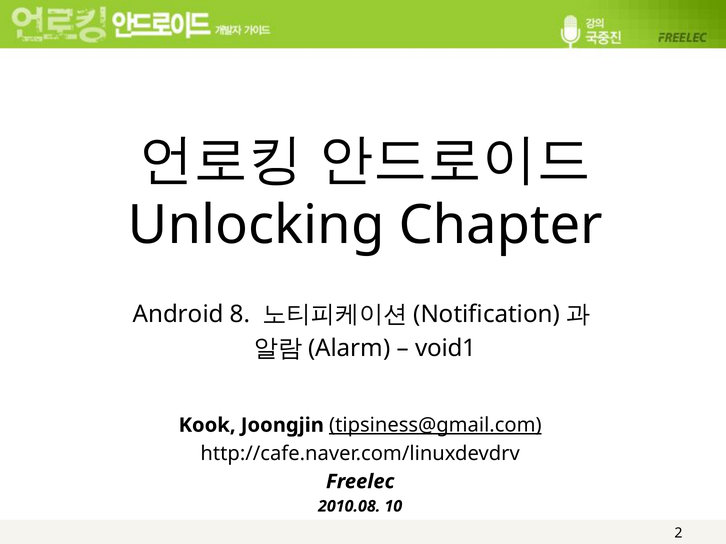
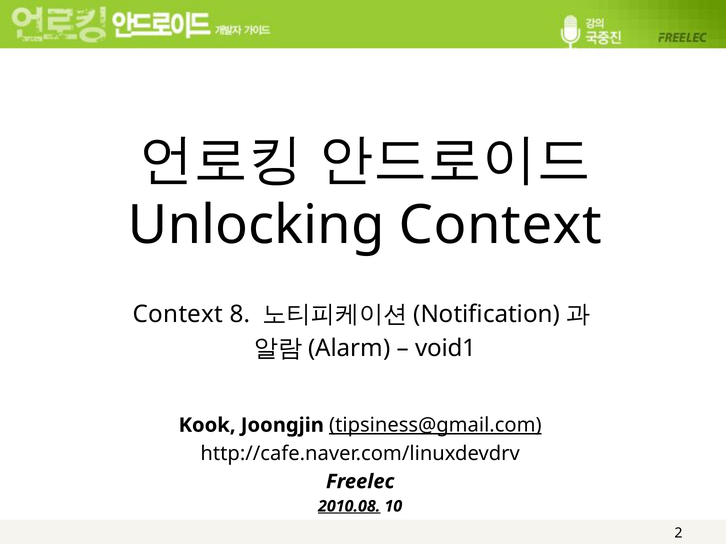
Unlocking Chapter: Chapter -> Context (500, 225)
Android: Android -> Context (178, 315)
2010.08 underline: none -> present (349, 507)
